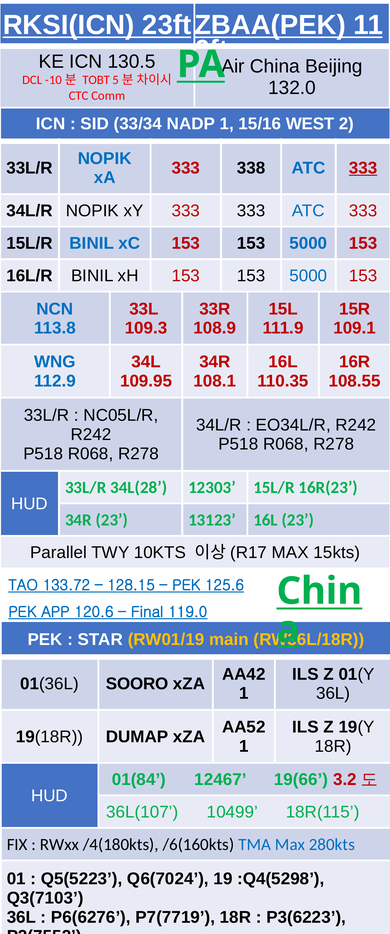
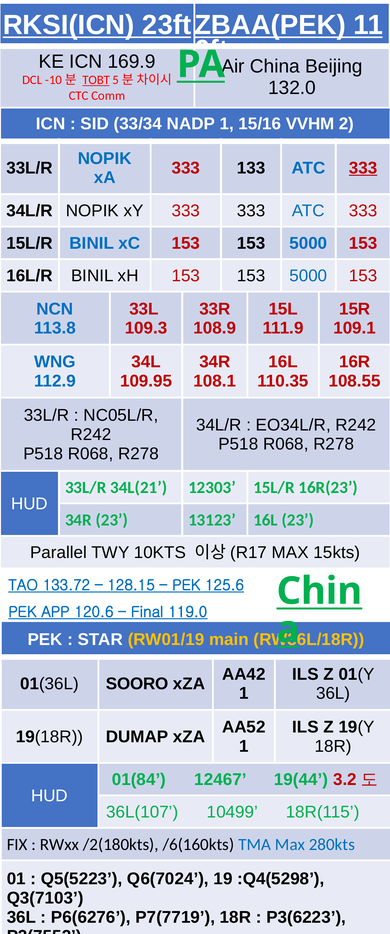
130.5: 130.5 -> 169.9 (131, 61)
TOBT underline: none -> present (96, 80)
WEST: WEST -> VVHM (310, 124)
338: 338 -> 133 (251, 168)
34L(28: 34L(28 -> 34L(21 (139, 487)
19(66: 19(66 -> 19(44 (301, 779)
/4(180kts: /4(180kts -> /2(180kts (121, 844)
